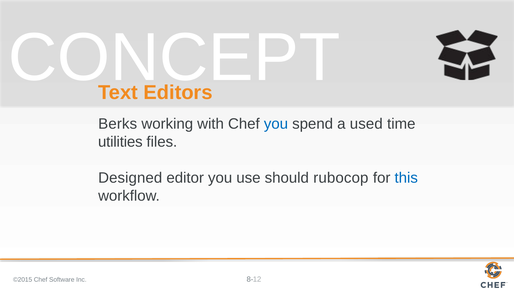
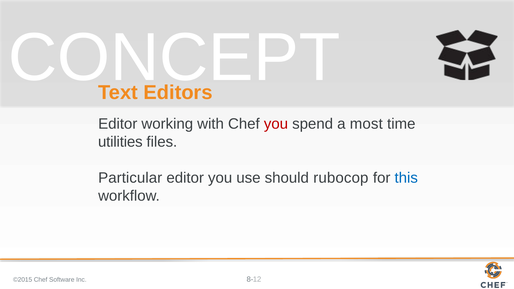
Berks: Berks -> Editor (118, 124)
you colour: blue -> red (276, 124)
used: used -> most (366, 124)
Designed: Designed -> Particular (130, 178)
